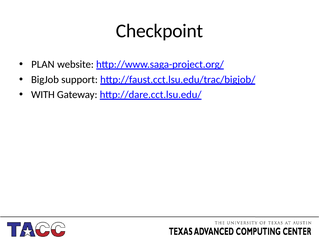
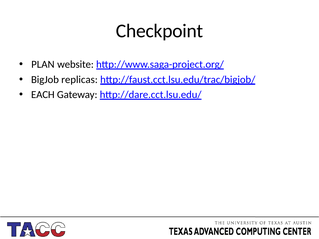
support: support -> replicas (80, 80)
WITH: WITH -> EACH (43, 95)
